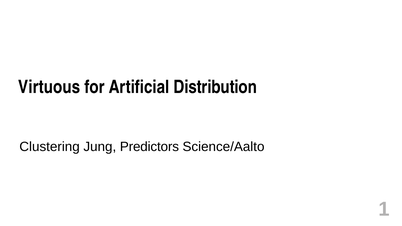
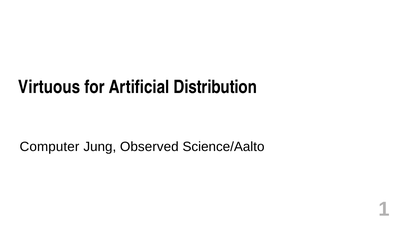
Clustering: Clustering -> Computer (49, 147)
Predictors: Predictors -> Observed (149, 147)
